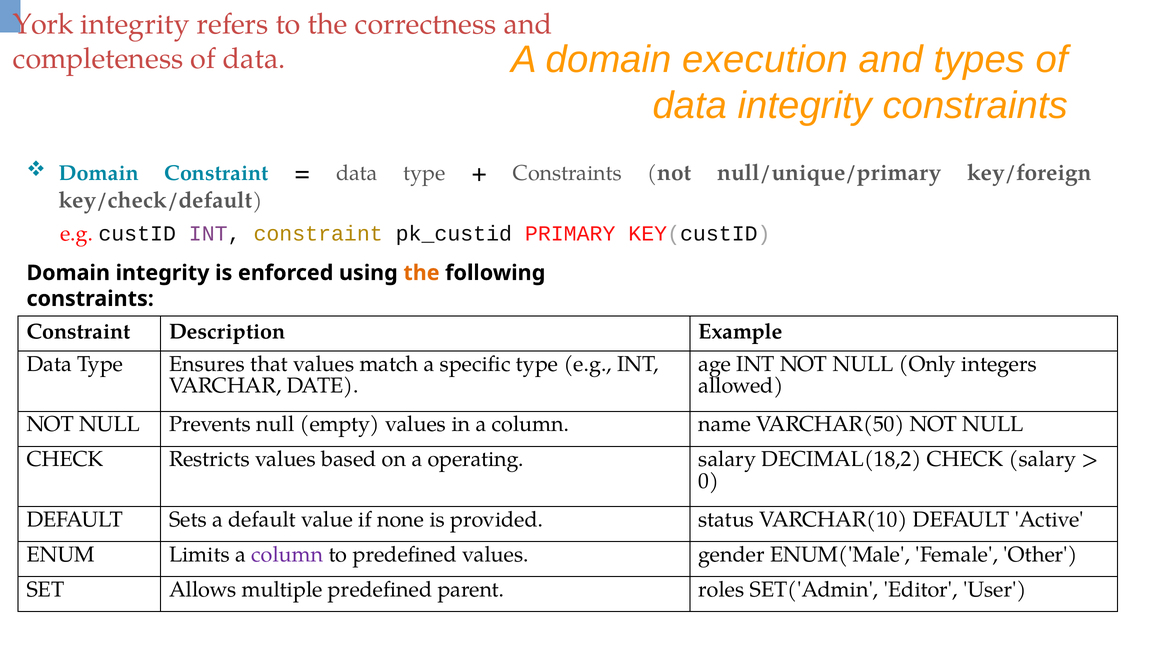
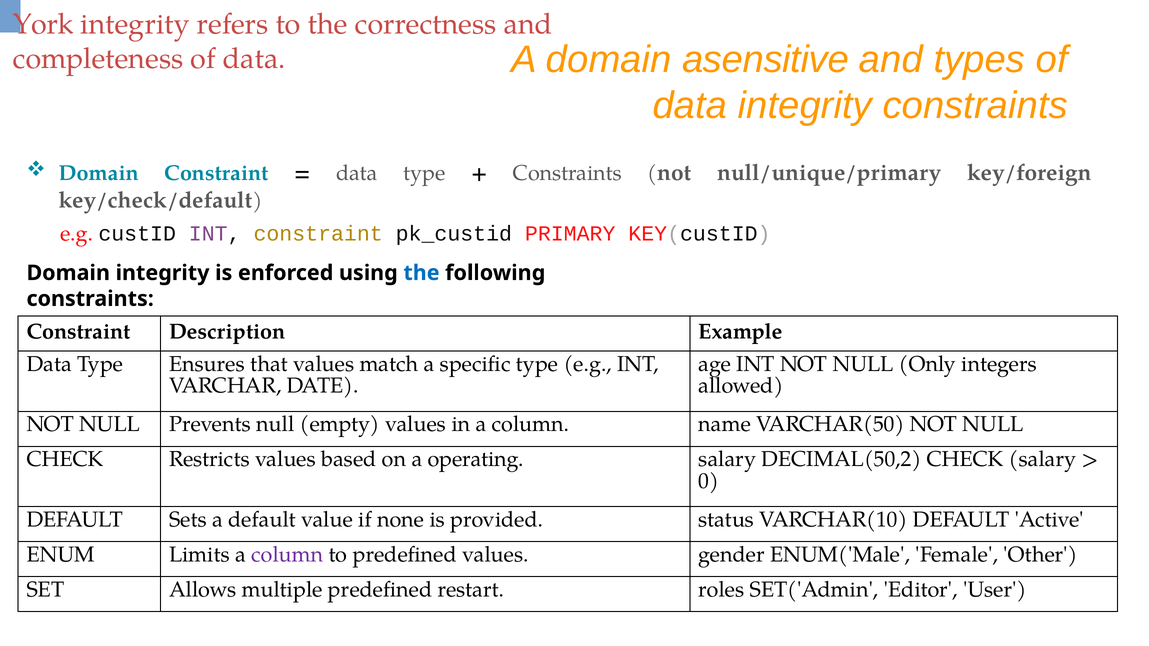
execution: execution -> asensitive (765, 60)
the colour: orange -> blue (421, 273)
DECIMAL(18,2: DECIMAL(18,2 -> DECIMAL(50,2 (841, 459)
parent: parent -> restart (471, 590)
